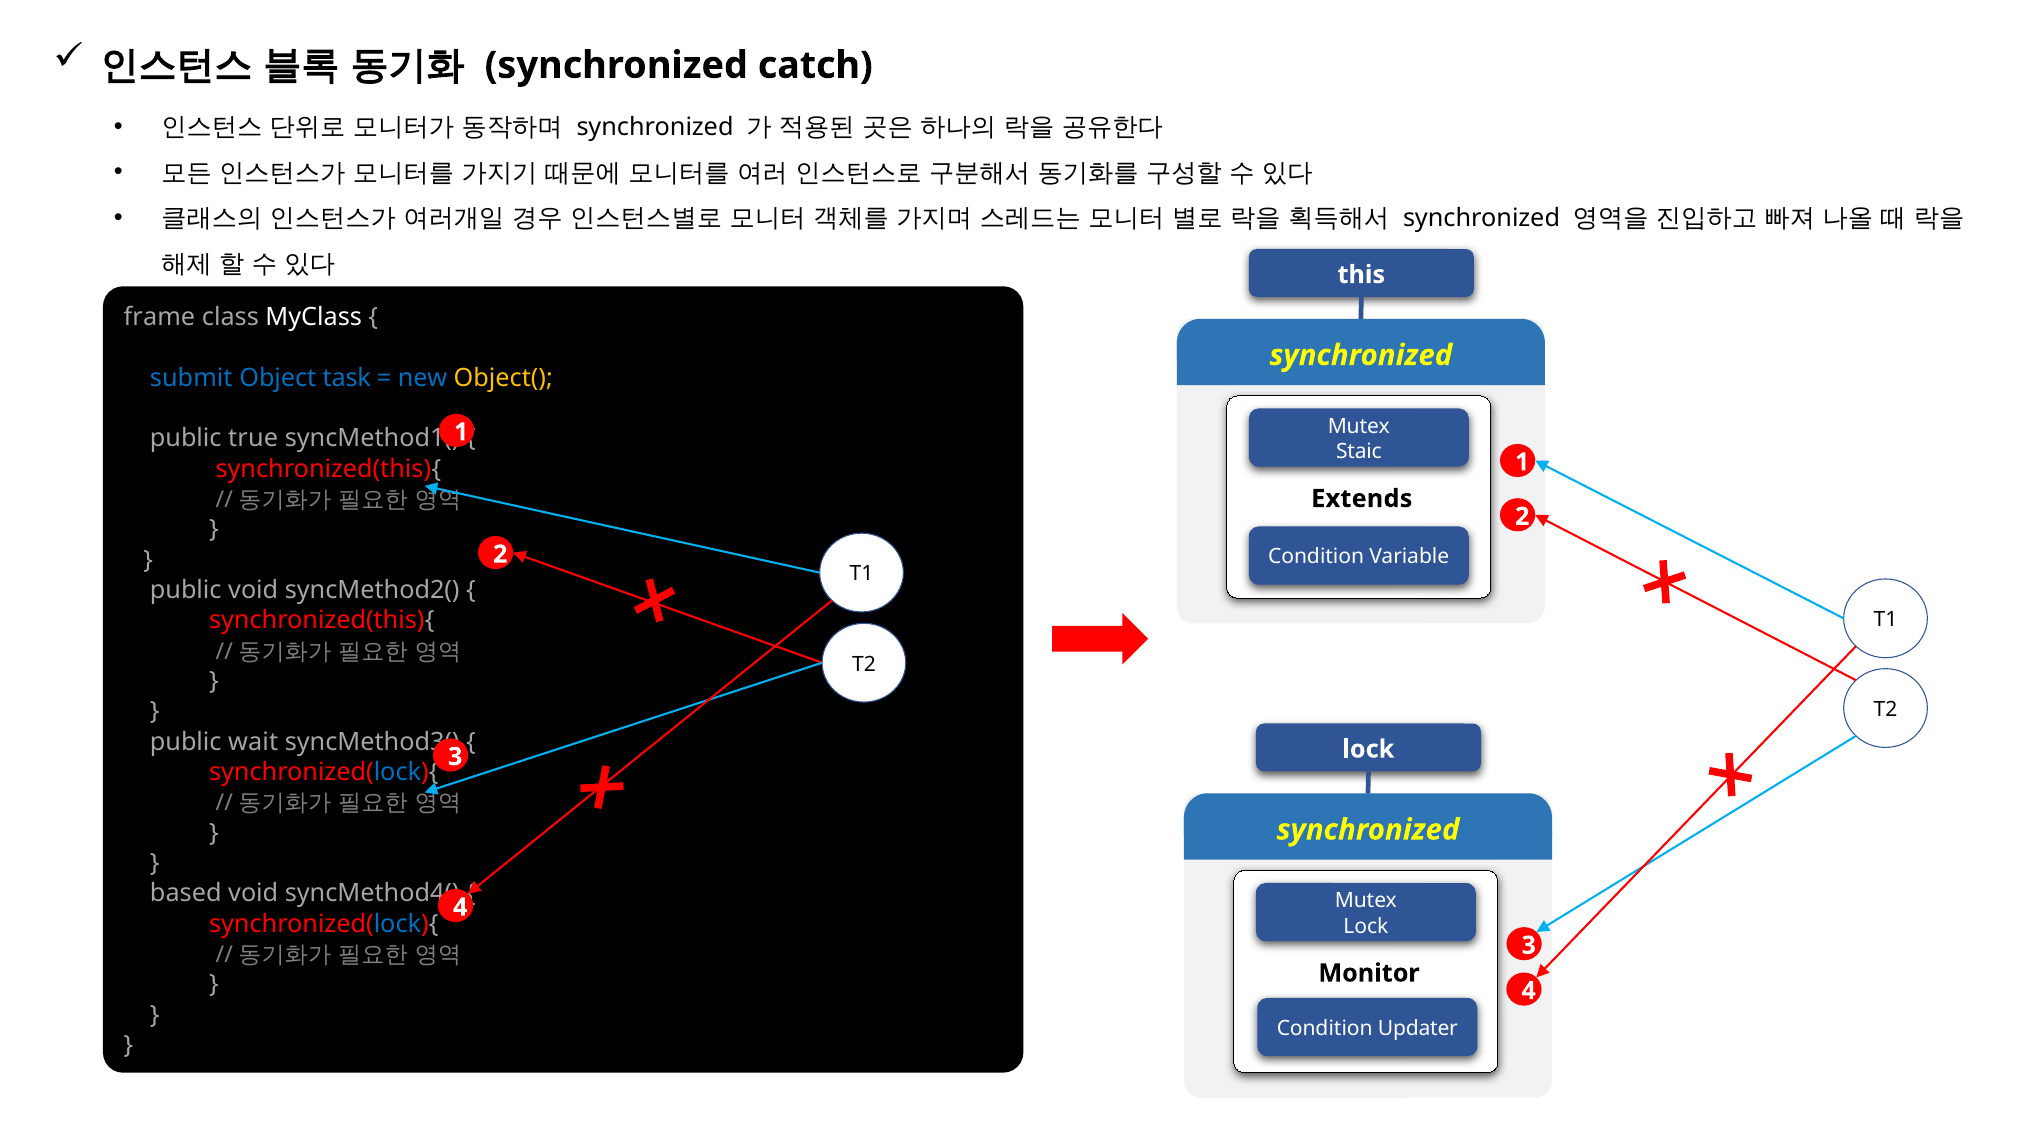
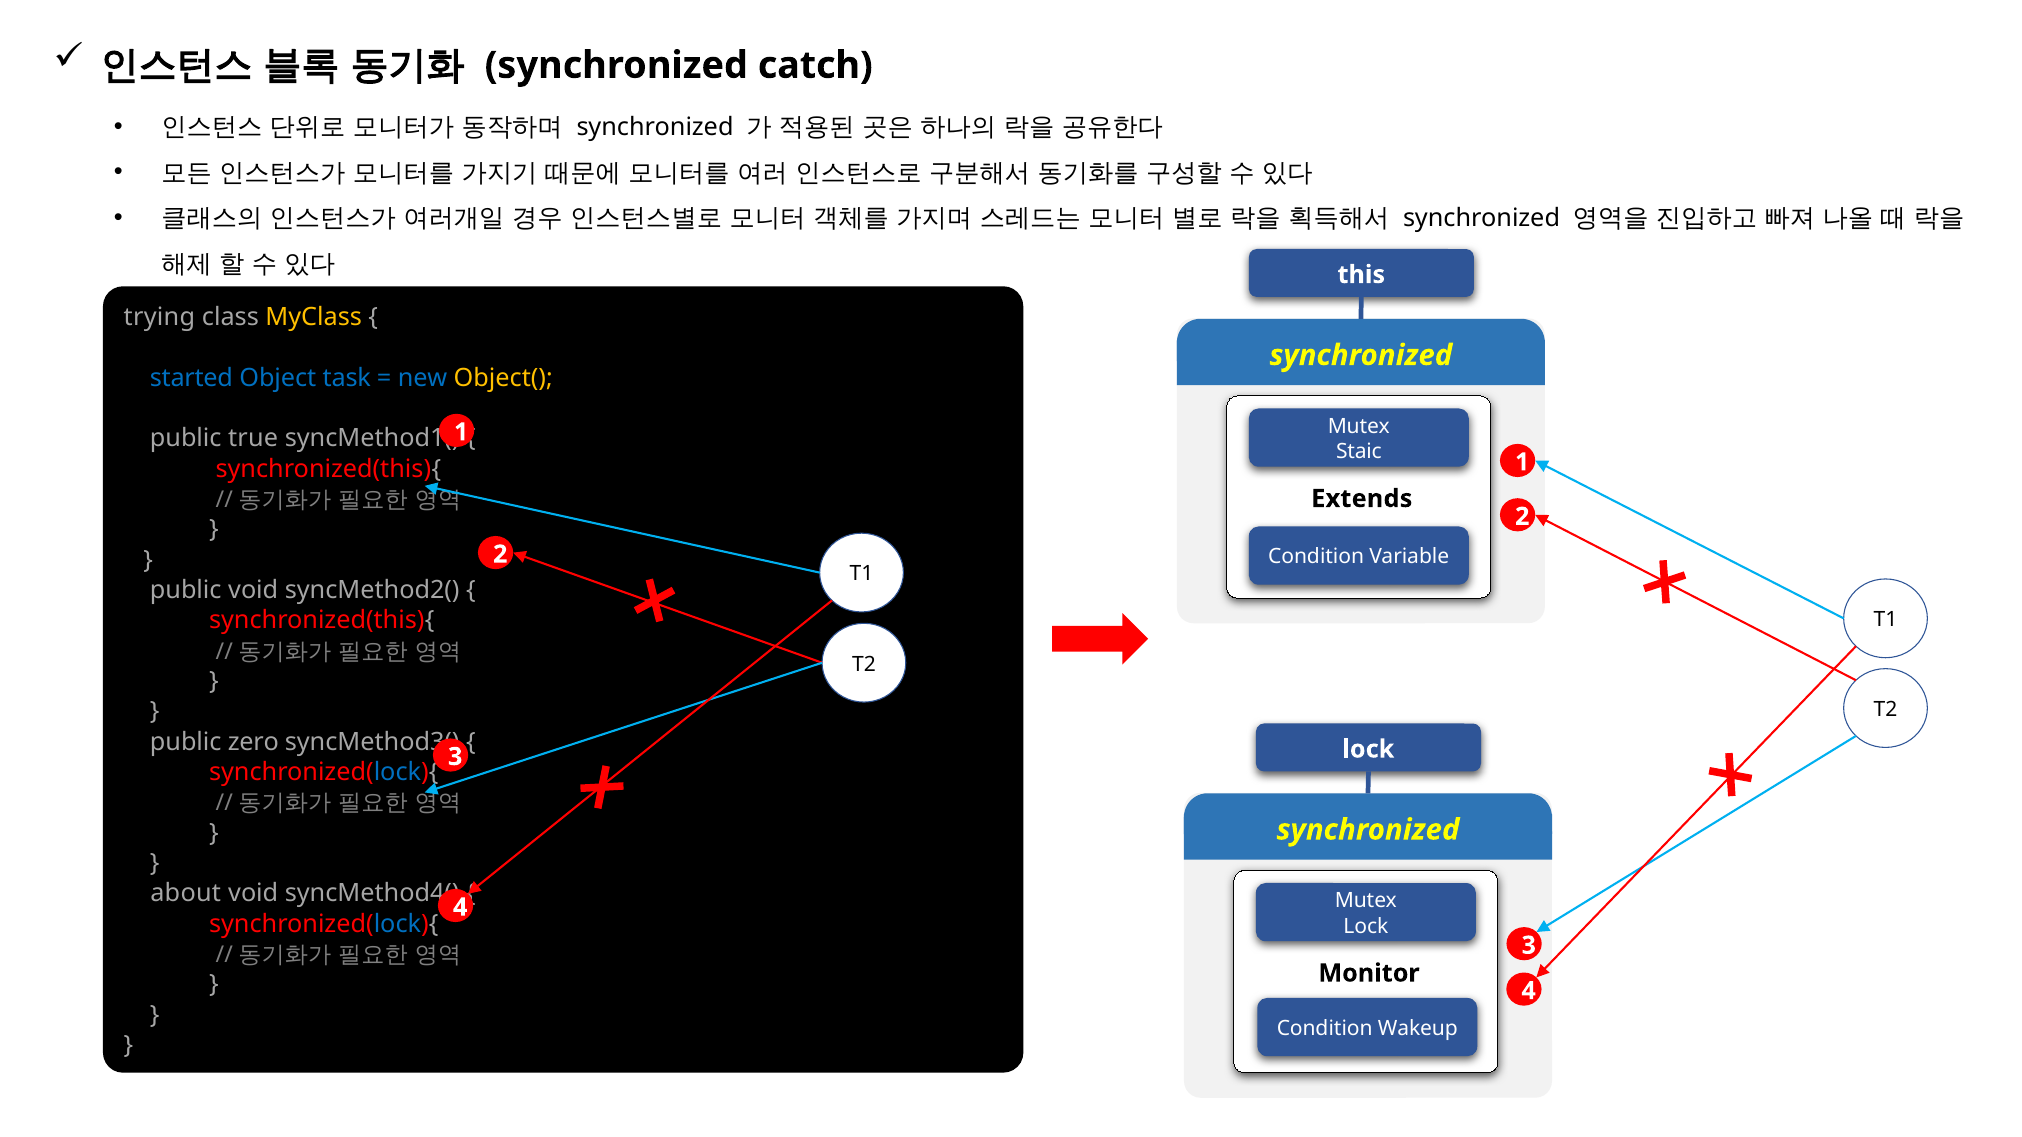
frame: frame -> trying (159, 317)
MyClass colour: white -> yellow (314, 317)
submit: submit -> started (191, 378)
wait: wait -> zero (253, 742)
based: based -> about (186, 894)
Updater: Updater -> Wakeup (1418, 1029)
